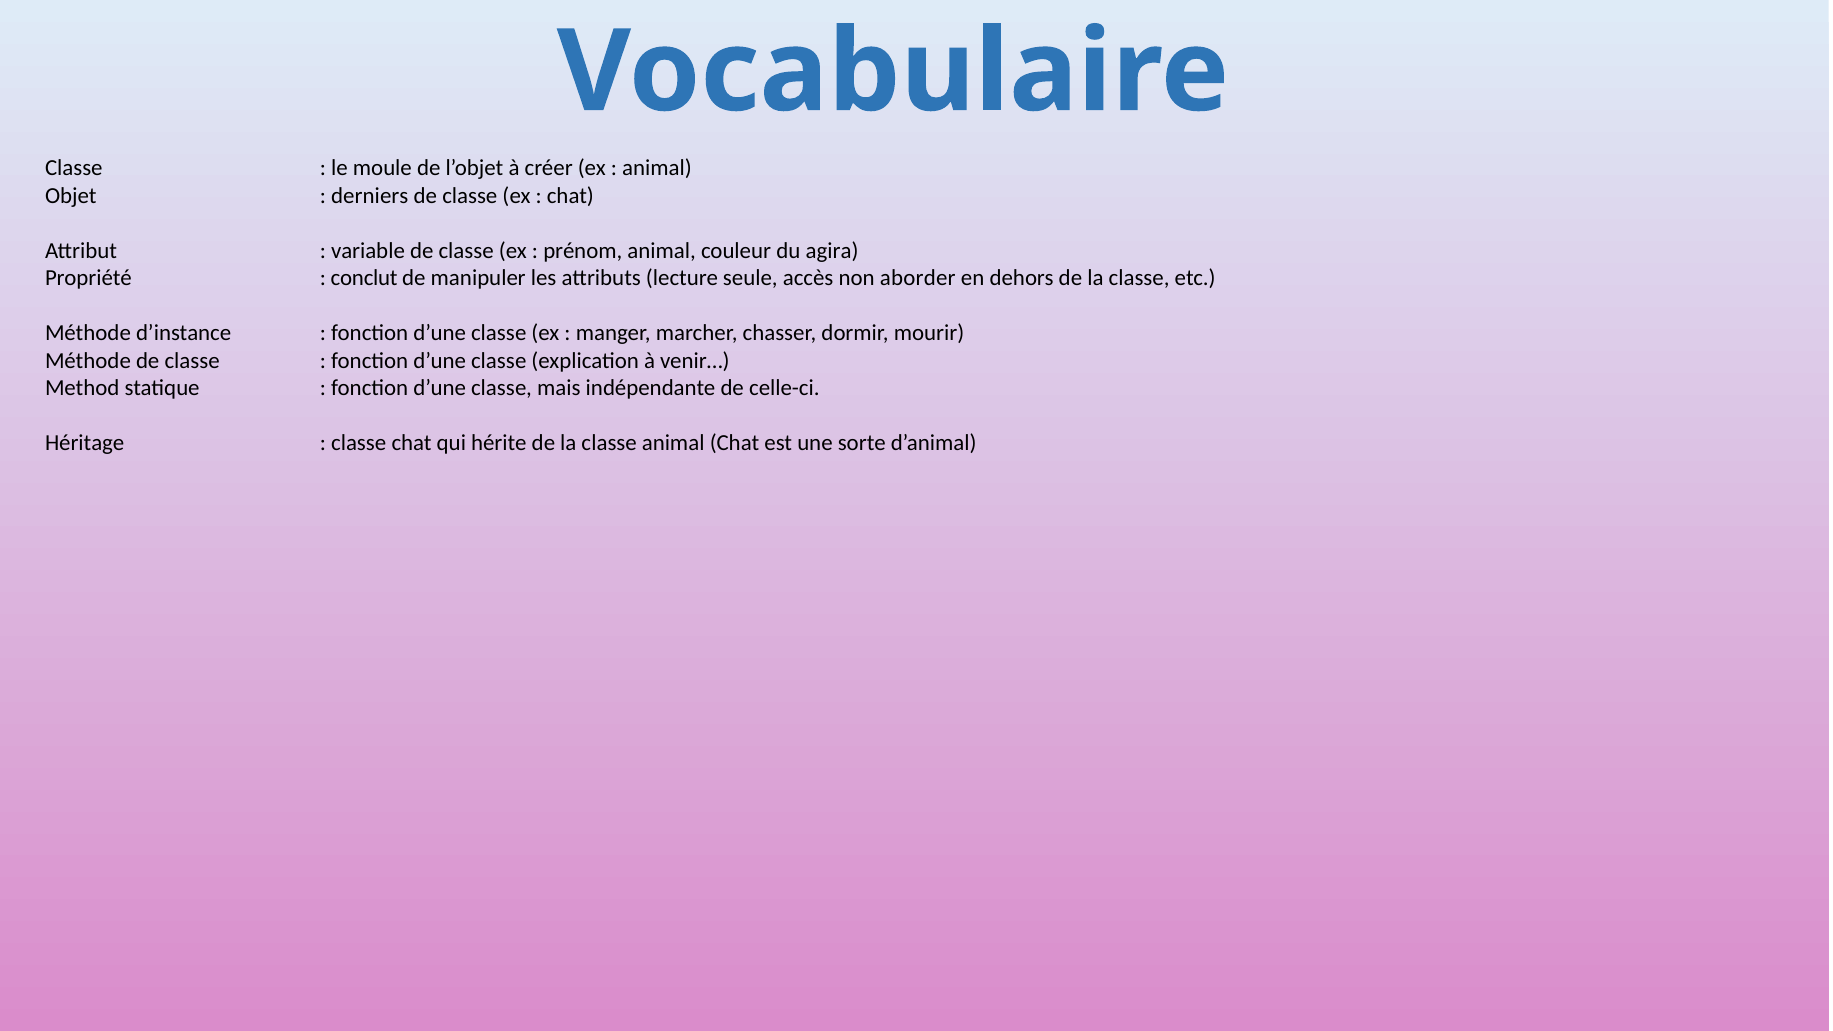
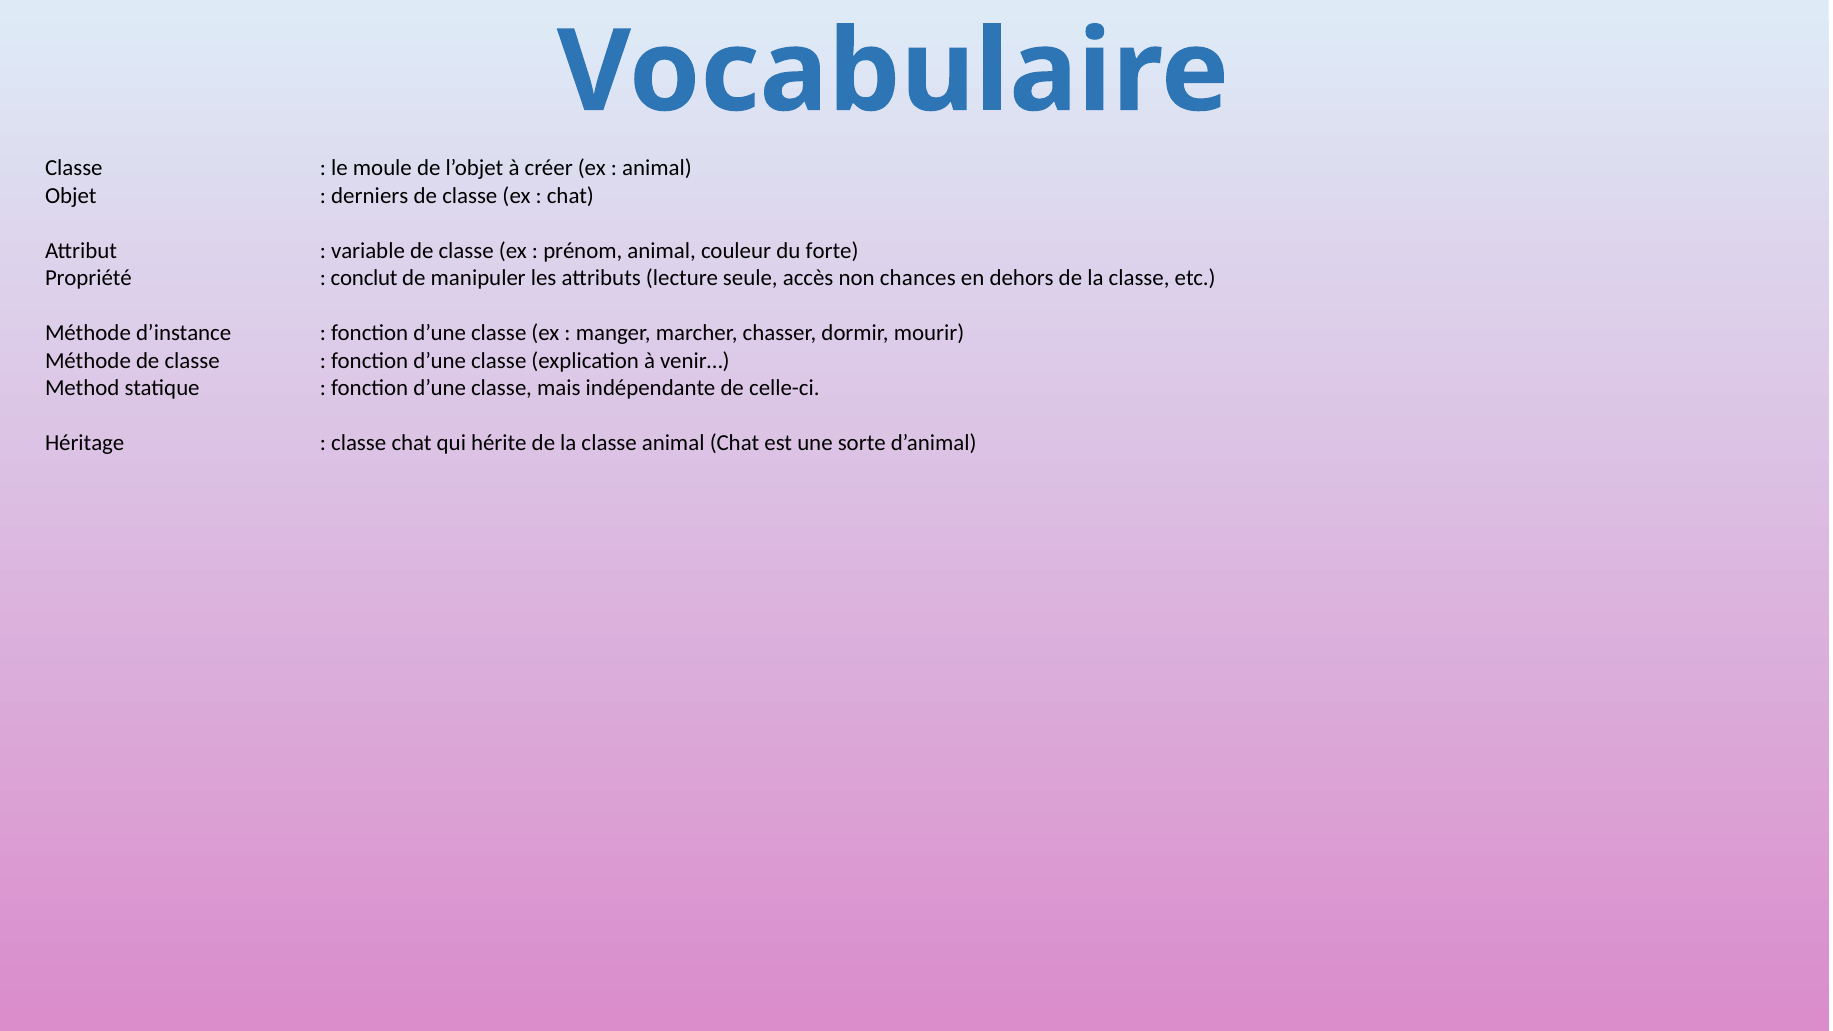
agira: agira -> forte (832, 251)
aborder: aborder -> chances (918, 278)
